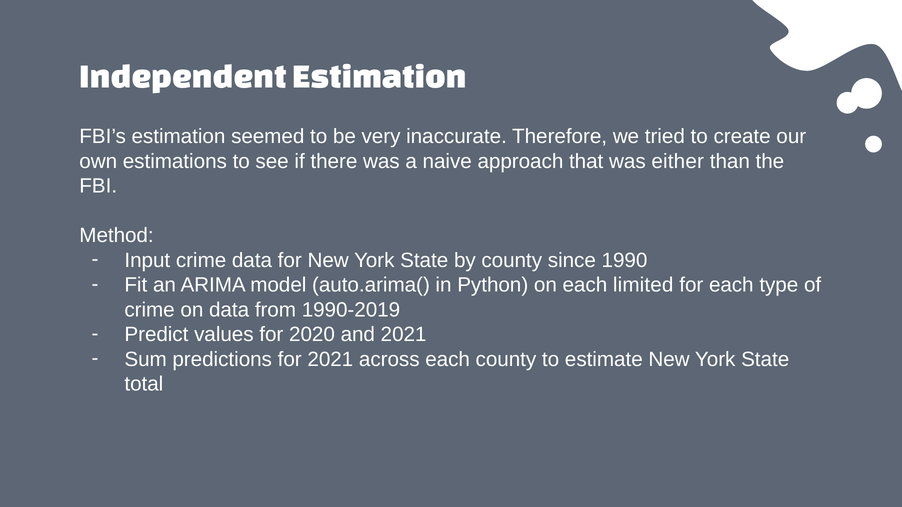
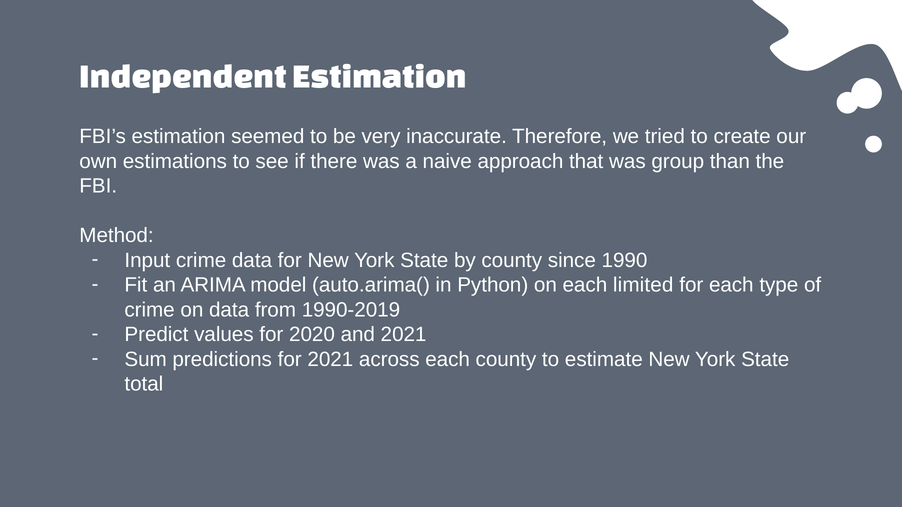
either: either -> group (678, 161)
